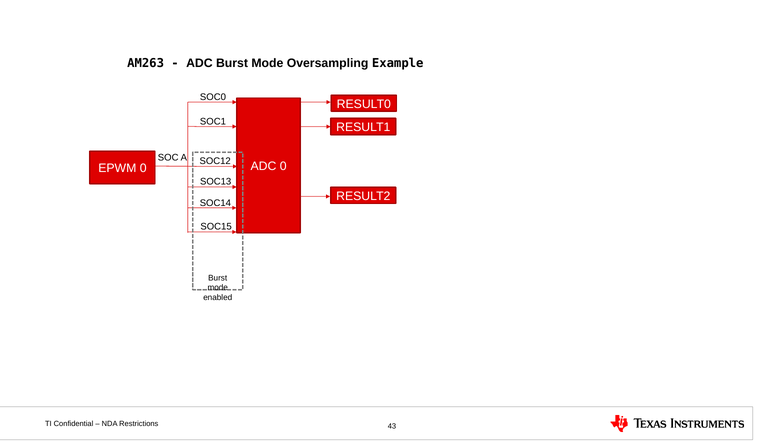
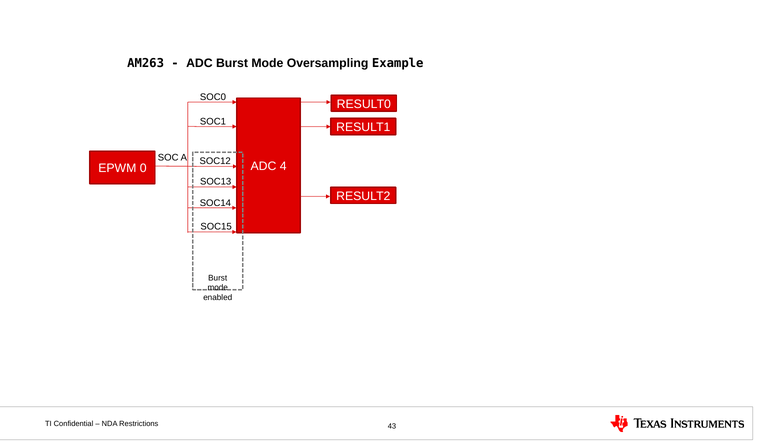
ADC 0: 0 -> 4 (283, 166)
